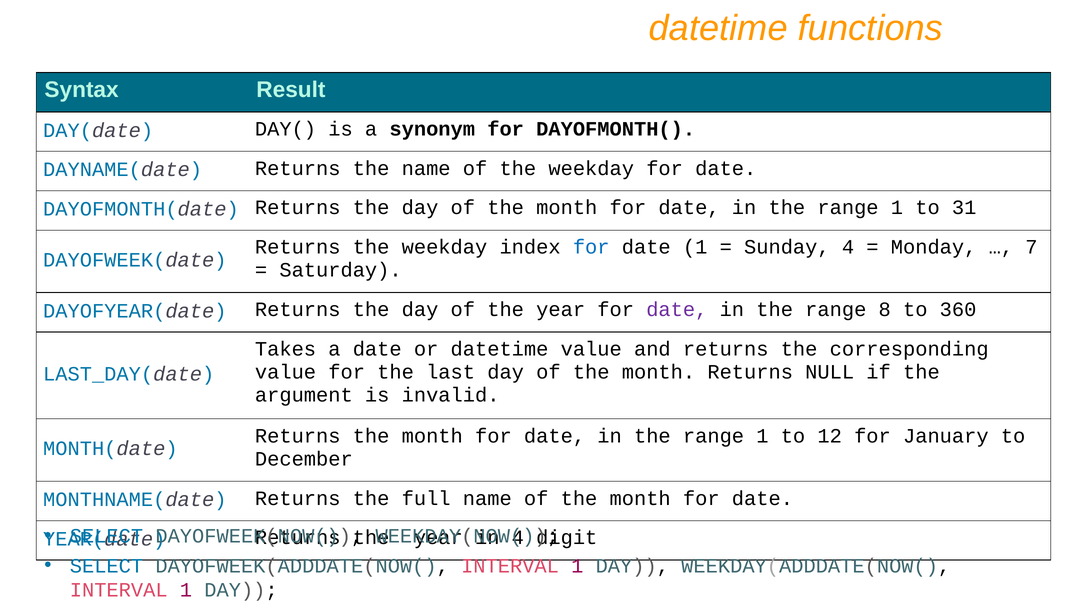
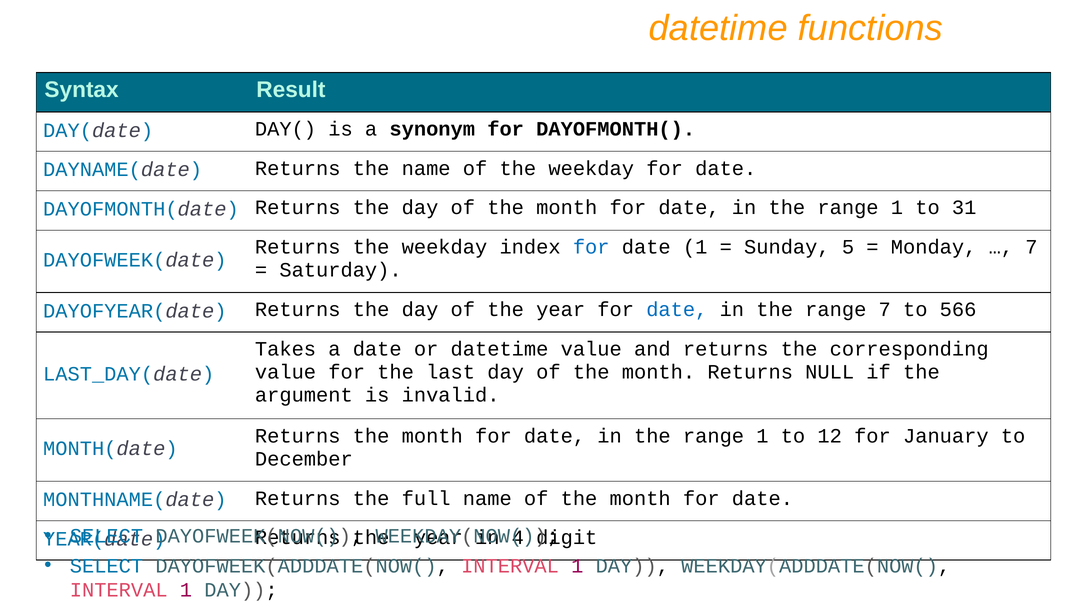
Sunday 4: 4 -> 5 (848, 247)
date colour: purple -> blue (677, 310)
range 8: 8 -> 7 (885, 310)
360: 360 -> 566 (958, 310)
